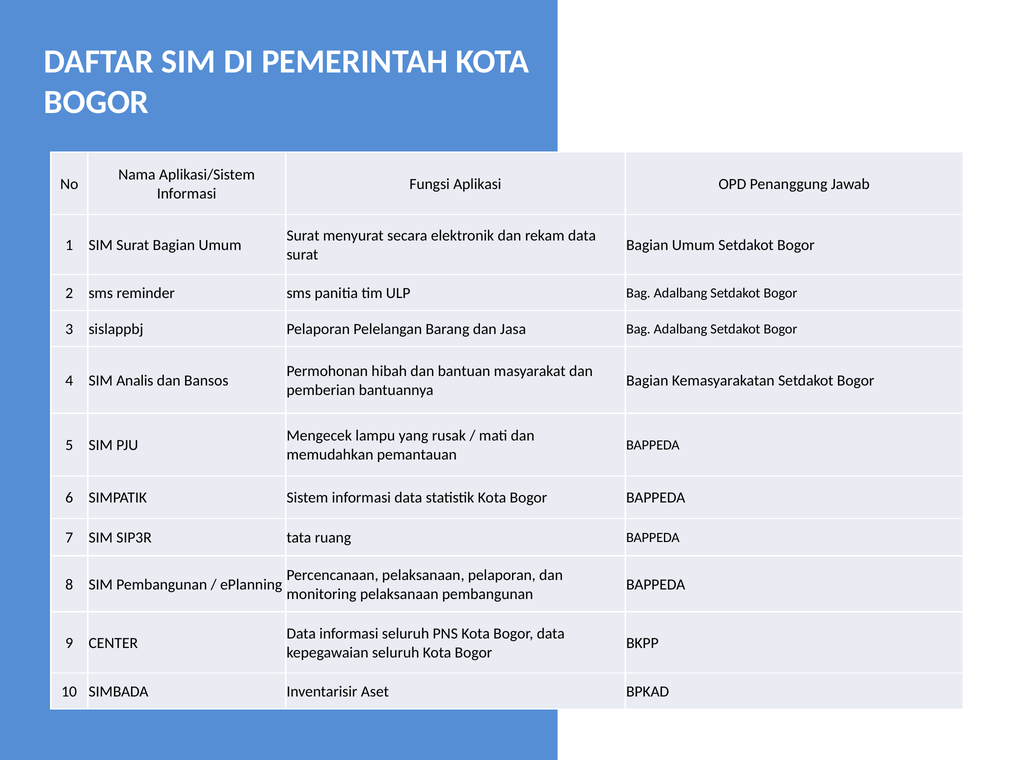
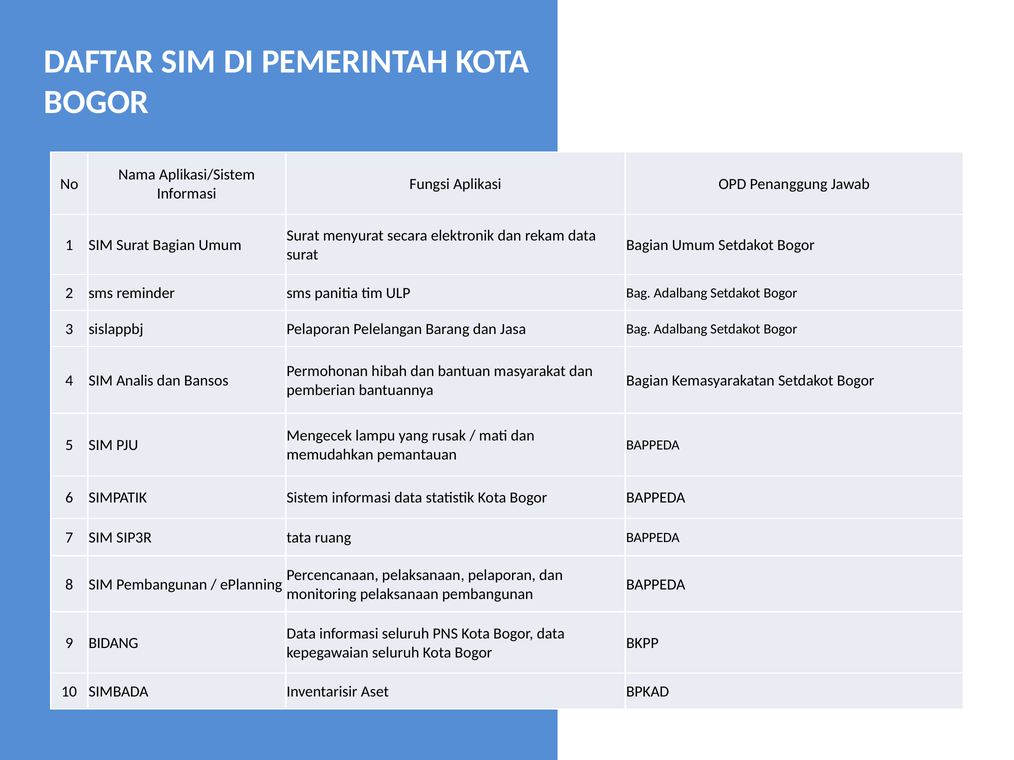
CENTER: CENTER -> BIDANG (113, 644)
